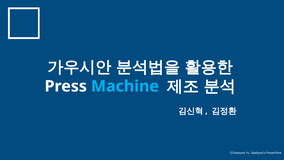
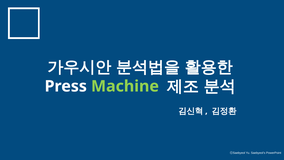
Machine colour: light blue -> light green (125, 86)
